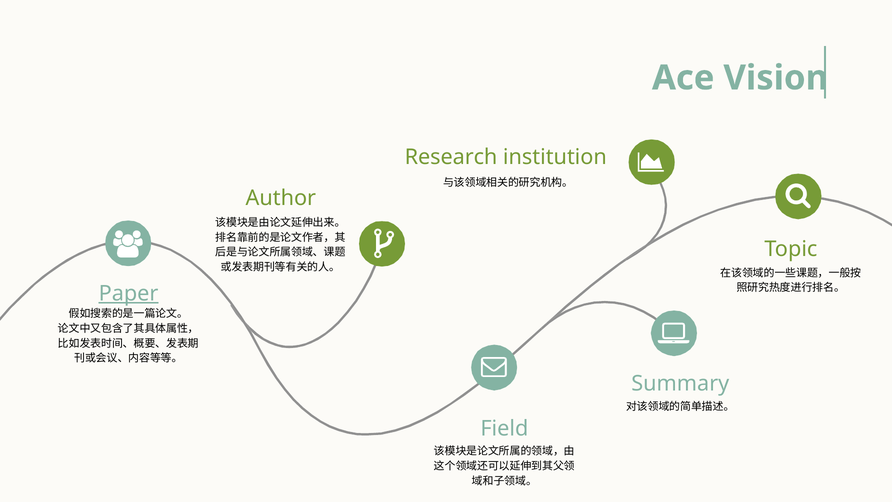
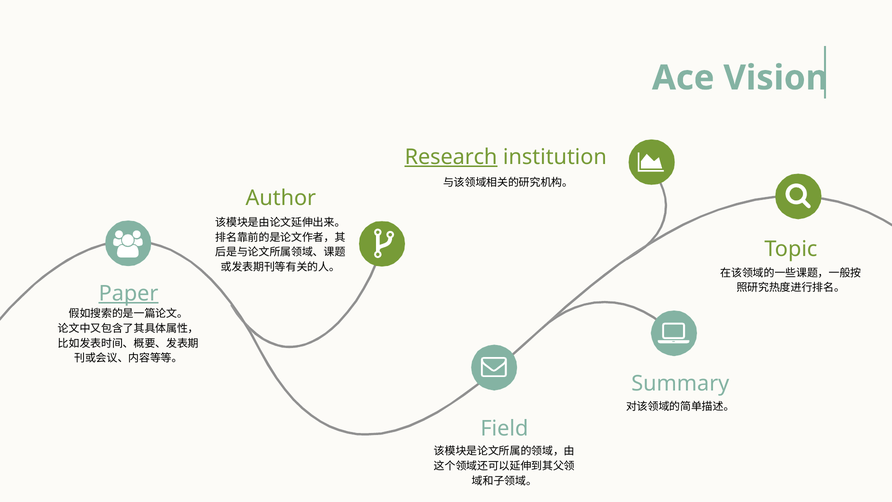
Research underline: none -> present (451, 157)
